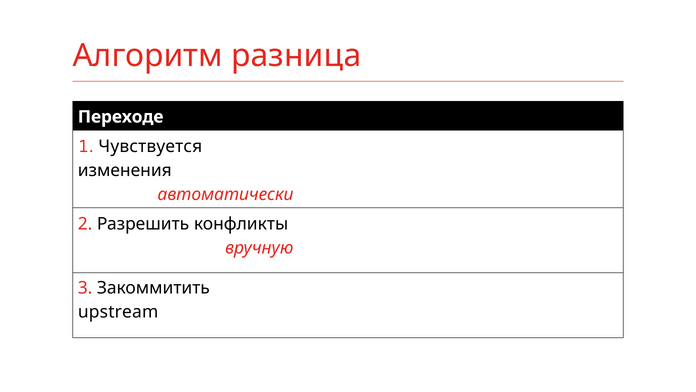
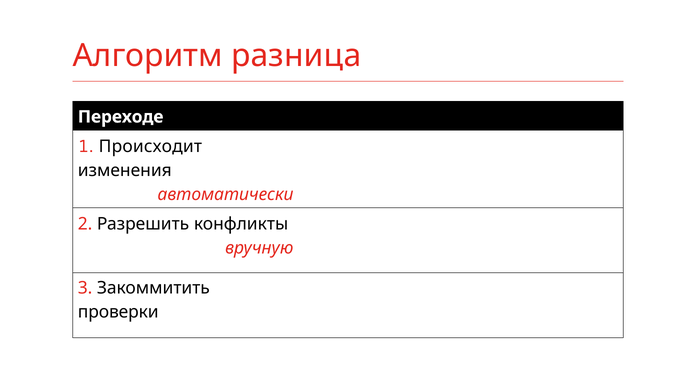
Чувствуется: Чувствуется -> Происходит (150, 146)
upstream: upstream -> проверки (118, 312)
